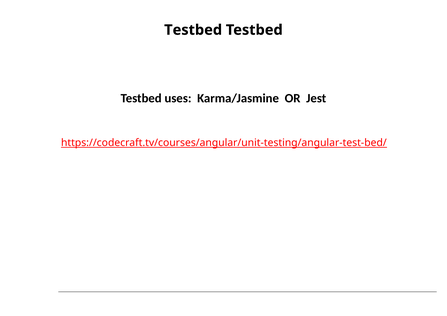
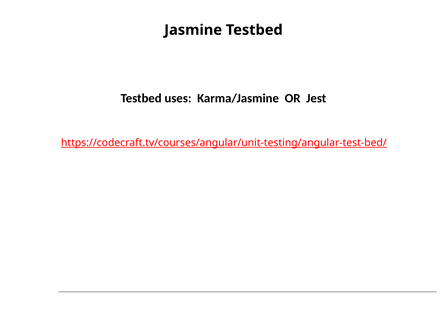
Testbed: Testbed -> Jasmine (193, 30)
